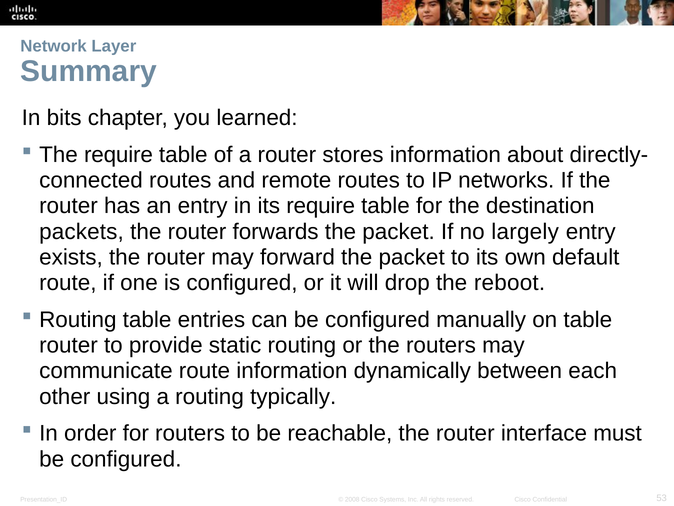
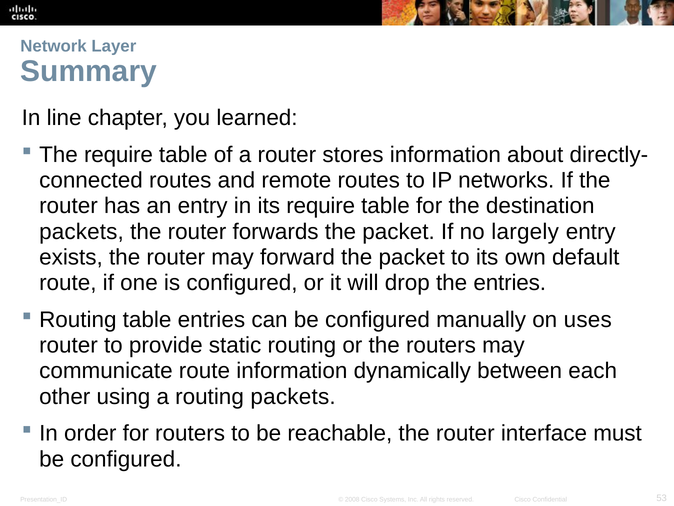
bits: bits -> line (64, 118)
the reboot: reboot -> entries (510, 283)
on table: table -> uses (588, 319)
routing typically: typically -> packets (293, 396)
